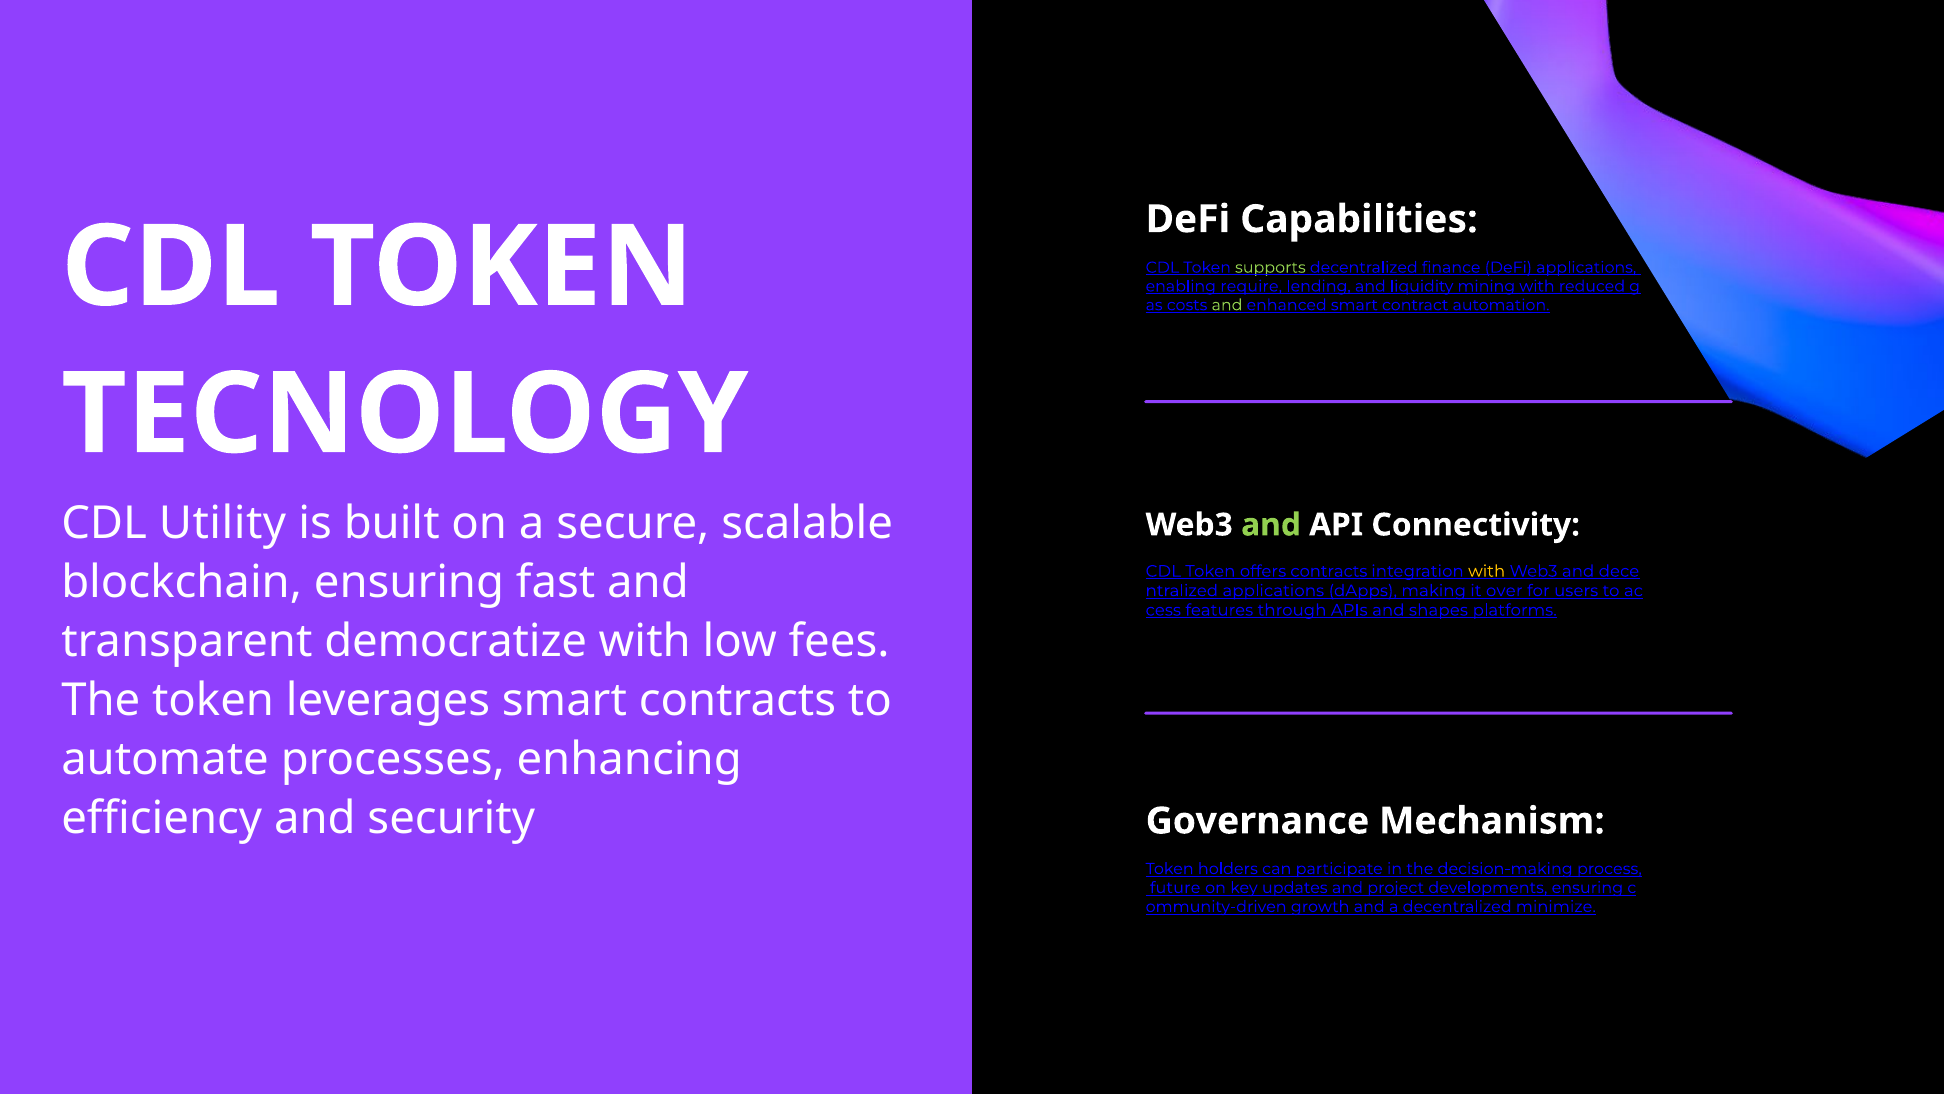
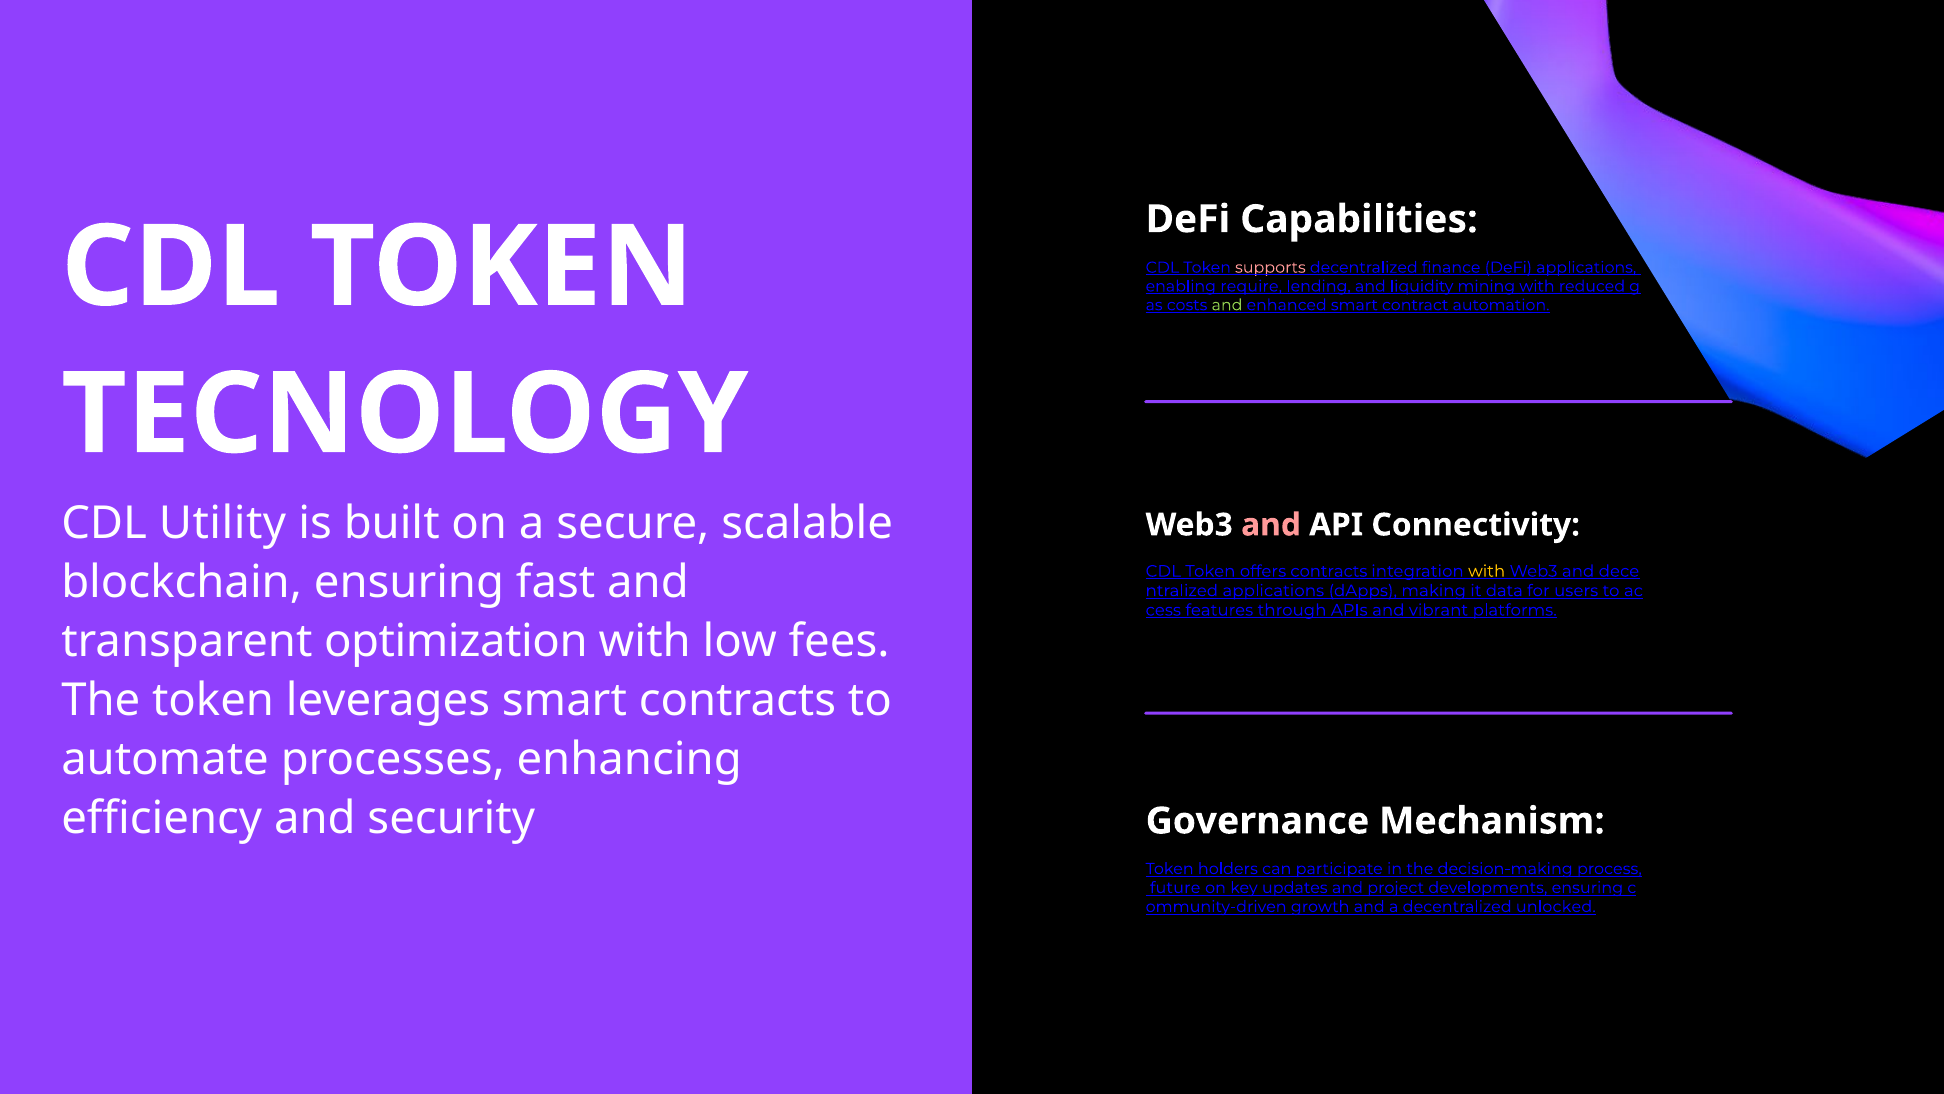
supports colour: light green -> pink (1270, 267)
and colour: light green -> pink (1271, 525)
over: over -> data (1504, 590)
shapes: shapes -> vibrant (1438, 610)
democratize: democratize -> optimization (456, 641)
minimize: minimize -> unlocked (1556, 906)
